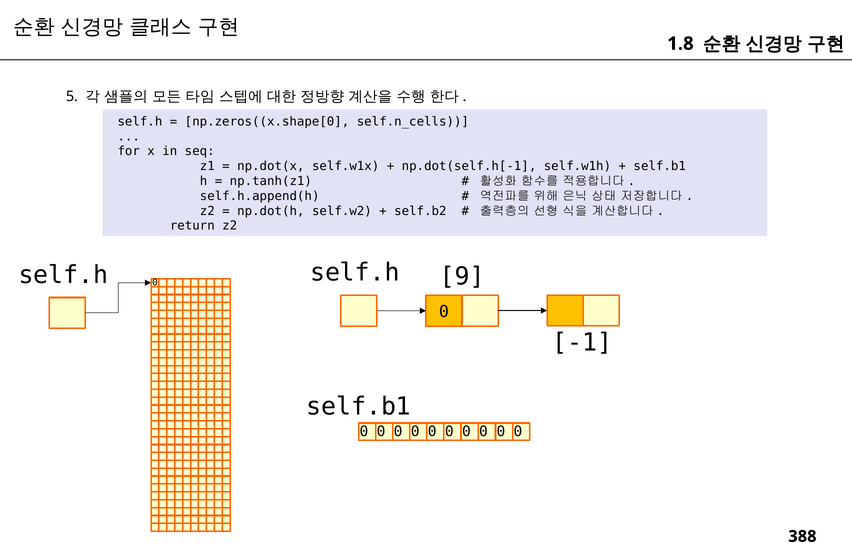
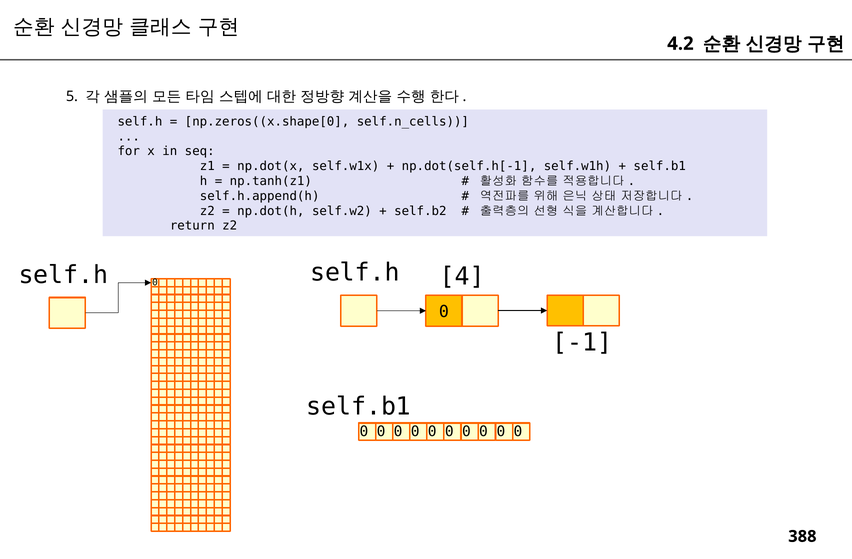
1.8: 1.8 -> 4.2 (680, 44)
9: 9 -> 4 (462, 277)
